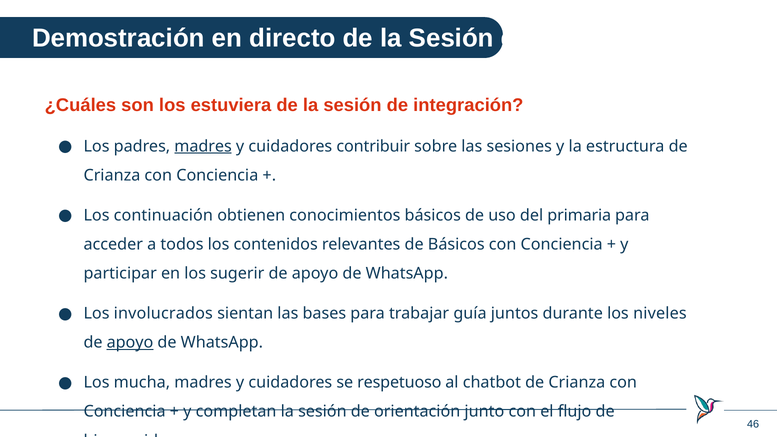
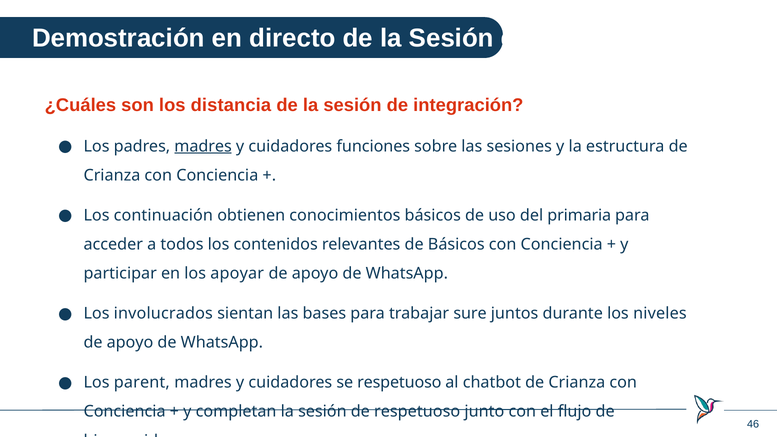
estuviera: estuviera -> distancia (231, 105)
contribuir: contribuir -> funciones (373, 146)
sugerir: sugerir -> apoyar (237, 274)
guía: guía -> sure (470, 313)
apoyo underline: present -> none (130, 343)
mucha: mucha -> parent (142, 383)
de orientación: orientación -> respetuoso (417, 412)
